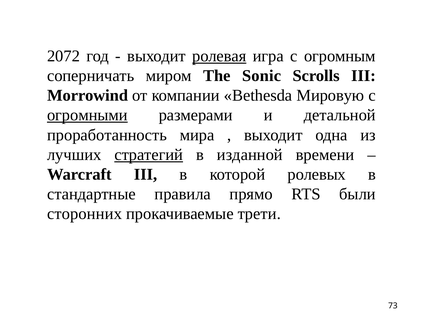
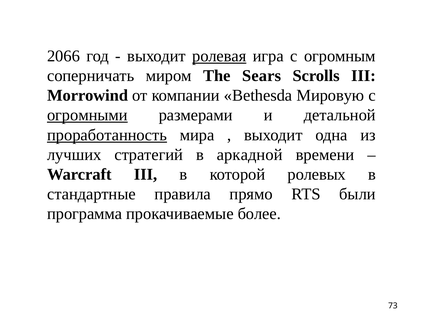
2072: 2072 -> 2066 (64, 56)
Sonic: Sonic -> Sears (262, 76)
проработанность underline: none -> present (107, 135)
стратегий underline: present -> none (149, 155)
изданной: изданной -> аркадной (250, 155)
сторонних: сторонних -> программа (85, 214)
трети: трети -> более (259, 214)
